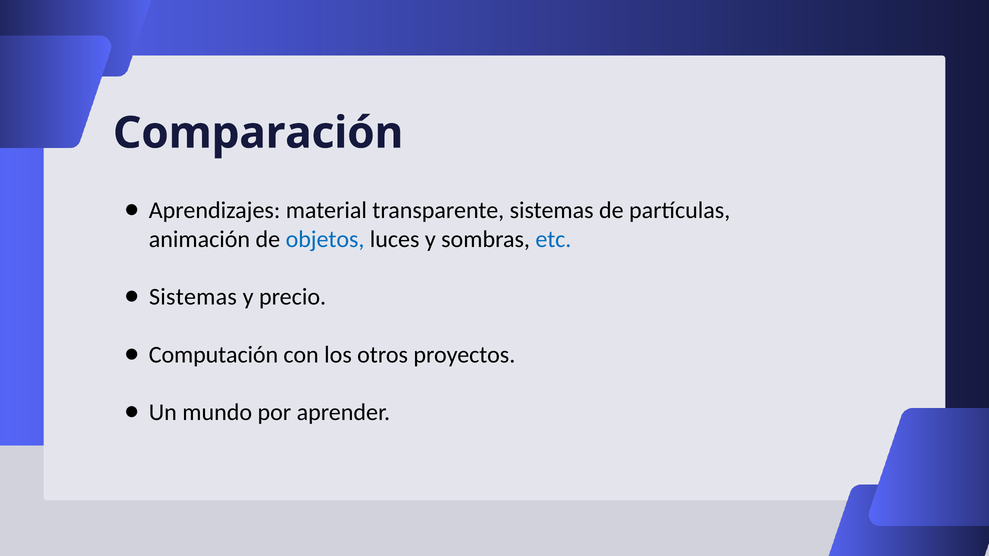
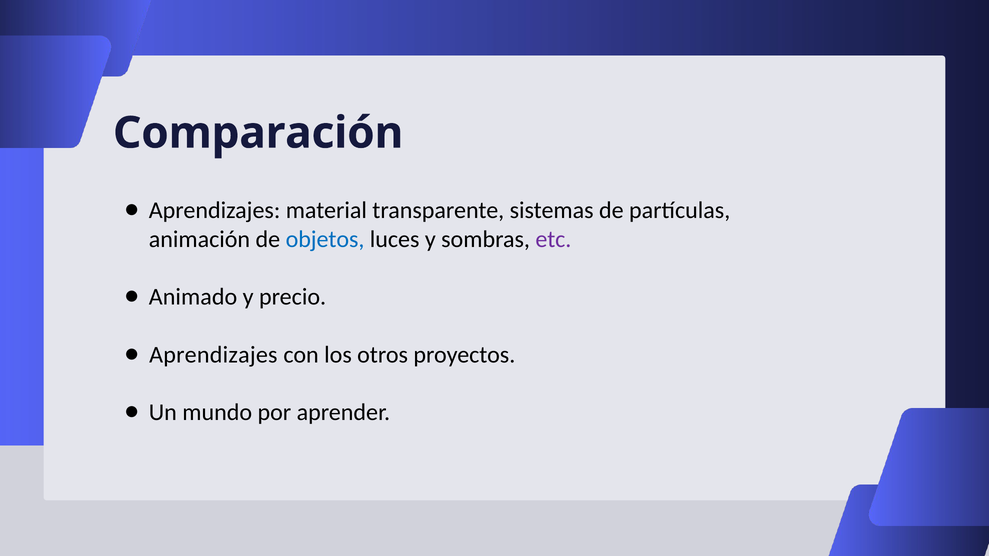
etc colour: blue -> purple (553, 239)
Sistemas: Sistemas -> Animado (193, 297)
Computación: Computación -> Aprendizajes (213, 355)
